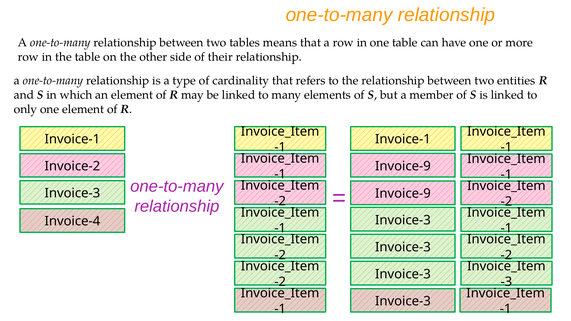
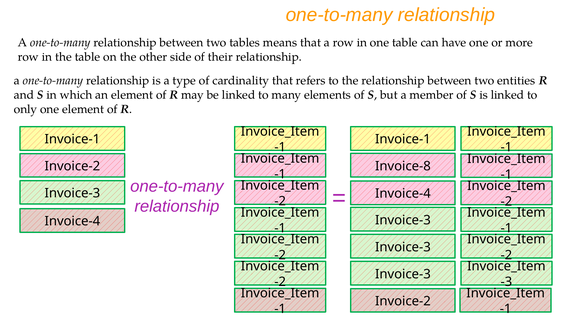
Invoice-9: Invoice-9 -> Invoice-8 (403, 166)
Invoice-9: Invoice-9 -> Invoice-4 (403, 194)
Invoice-3: Invoice-3 -> Invoice-2 (403, 301)
